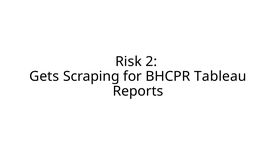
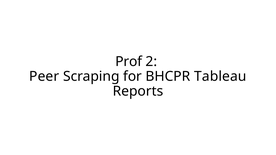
Risk: Risk -> Prof (129, 62)
Gets: Gets -> Peer (44, 76)
